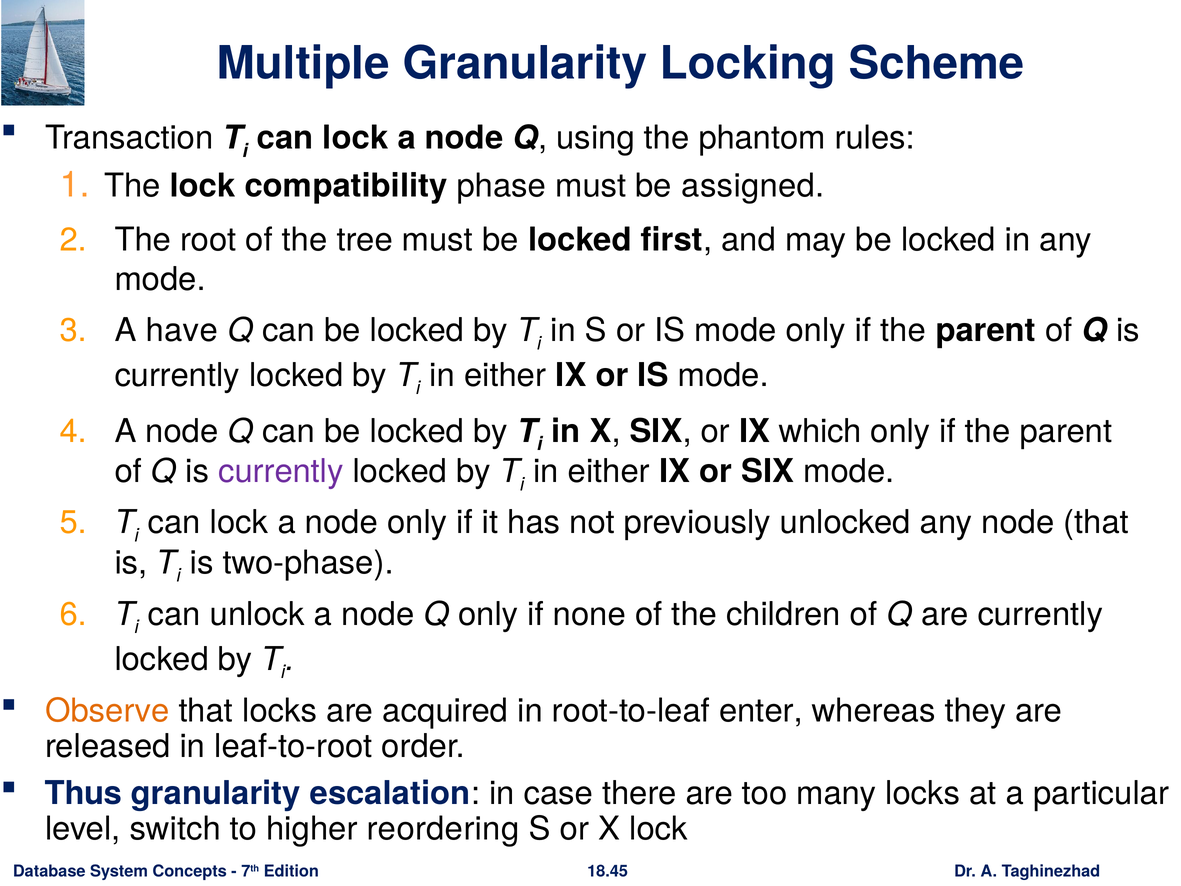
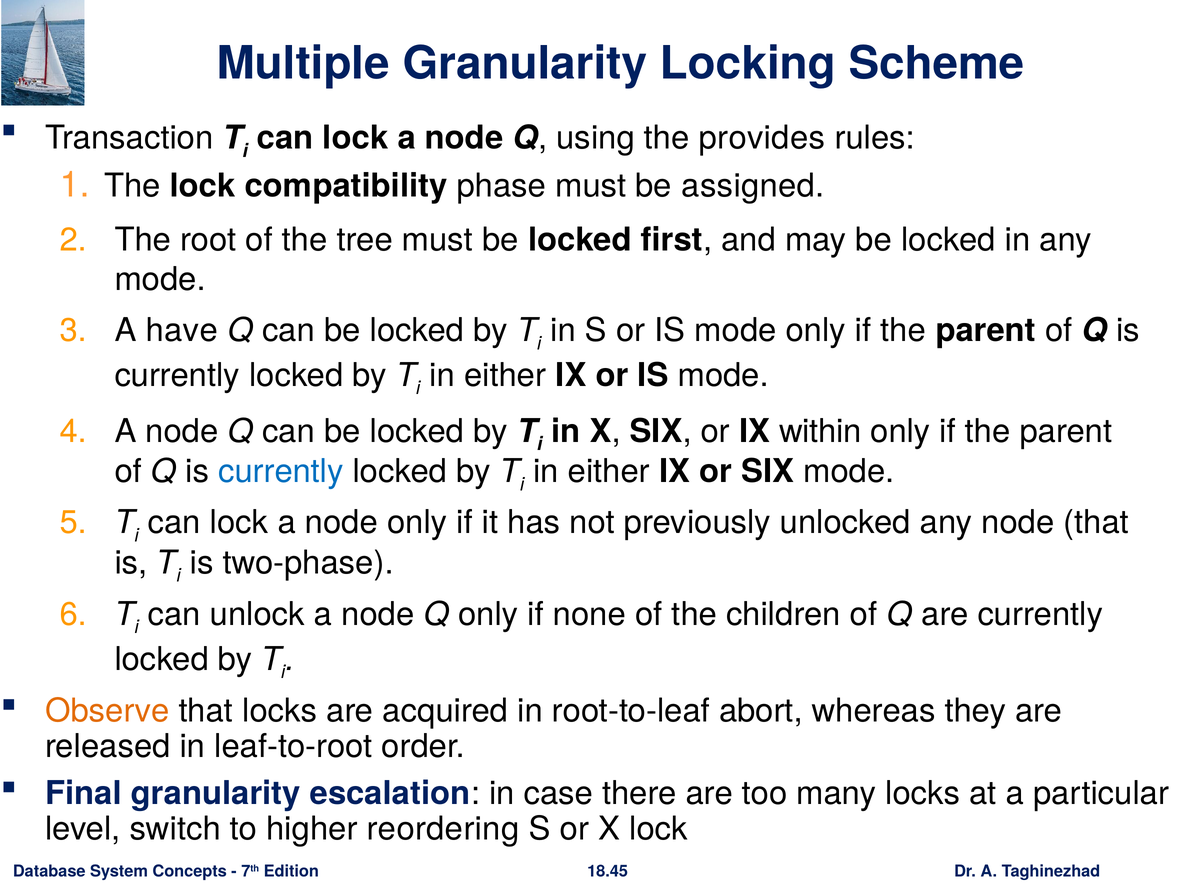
phantom: phantom -> provides (762, 138)
which: which -> within (820, 431)
currently colour: purple -> blue (281, 472)
enter: enter -> abort (761, 711)
Thus: Thus -> Final (83, 793)
